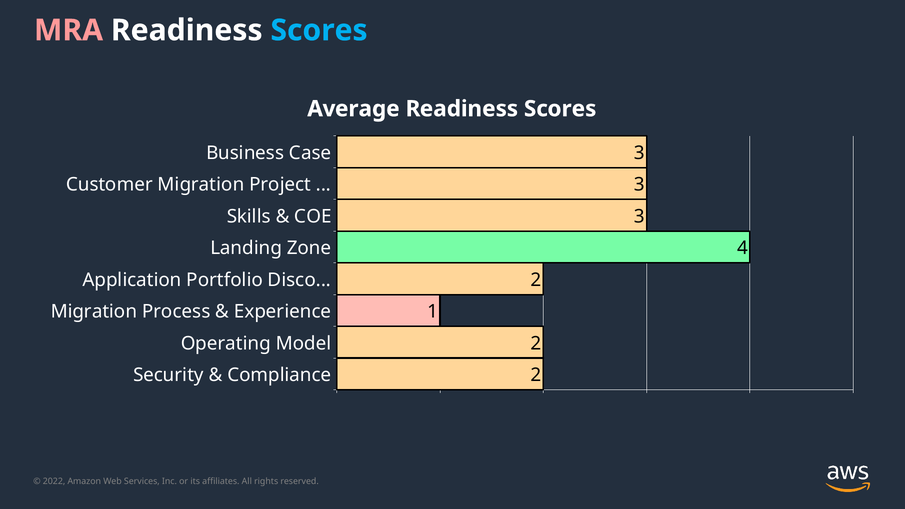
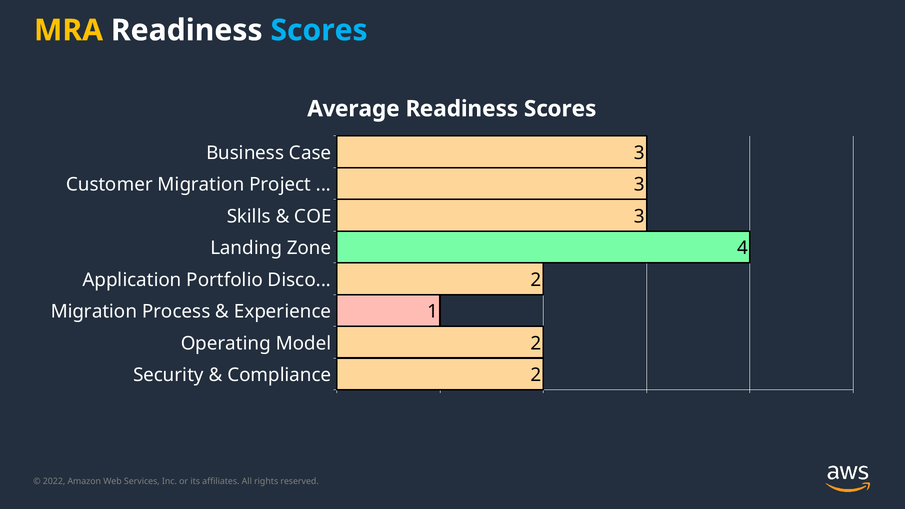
MRA colour: pink -> yellow (68, 30)
